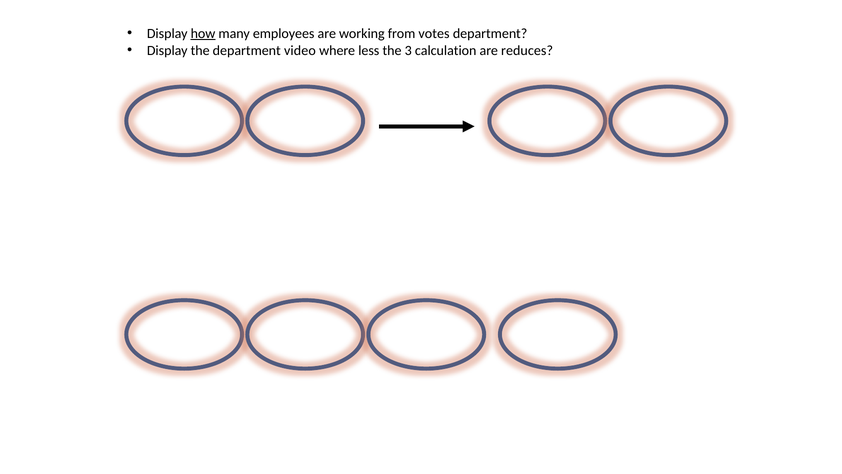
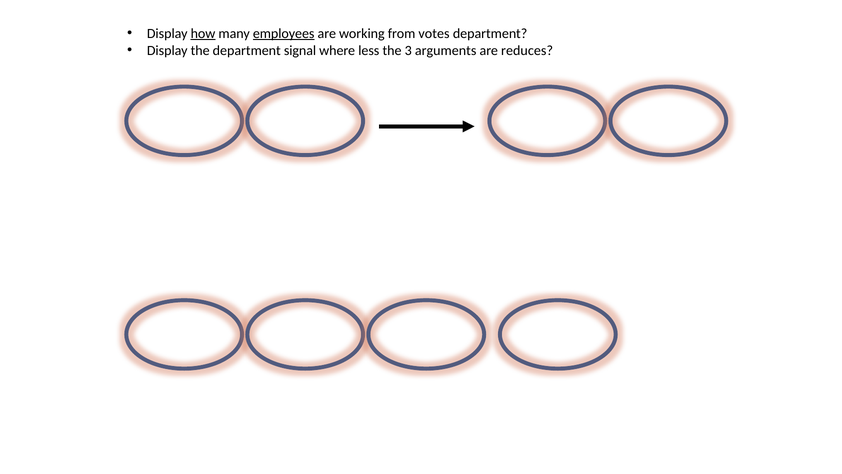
employees underline: none -> present (284, 34)
video: video -> signal (300, 50)
calculation: calculation -> arguments (446, 50)
